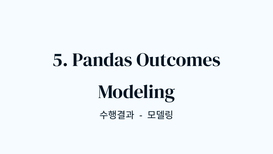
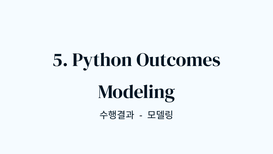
Pandas: Pandas -> Python (102, 60)
